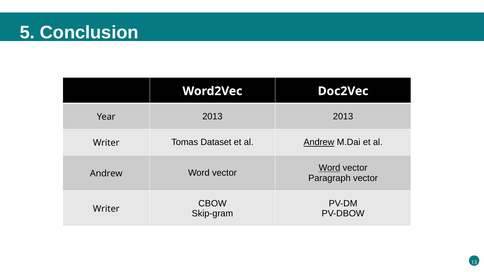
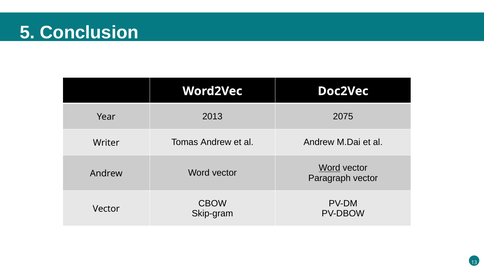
2013 2013: 2013 -> 2075 (343, 117)
Tomas Dataset: Dataset -> Andrew (216, 142)
Andrew underline: present -> none (319, 142)
Writer: Writer -> Vector (106, 209)
